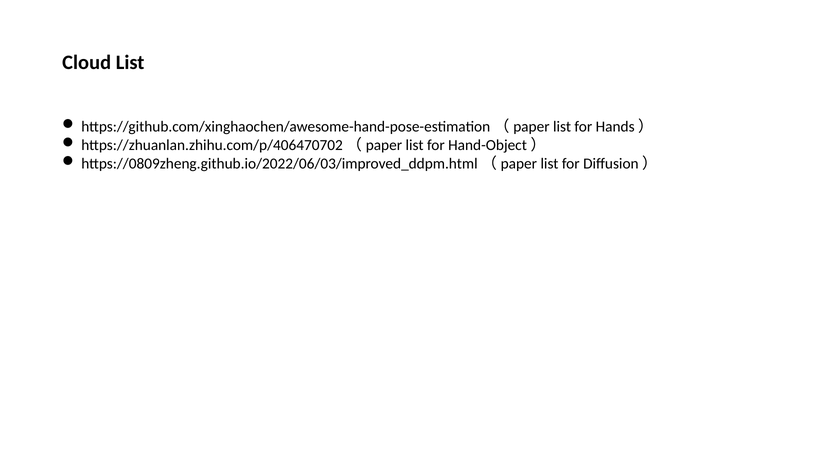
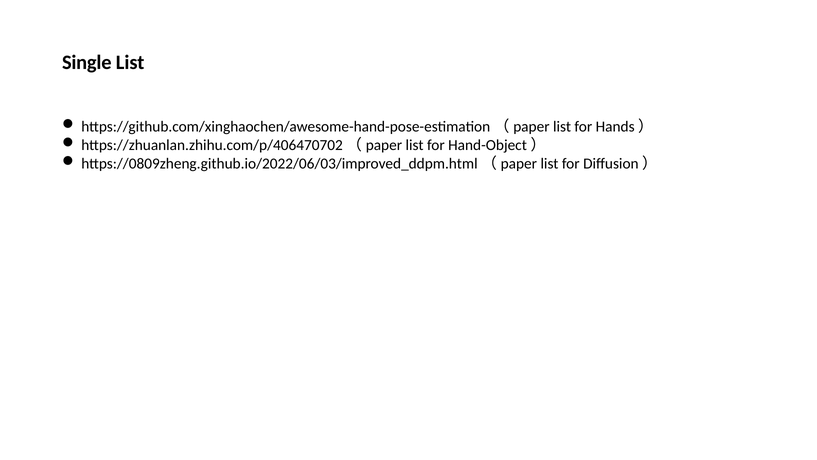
Cloud: Cloud -> Single (87, 63)
